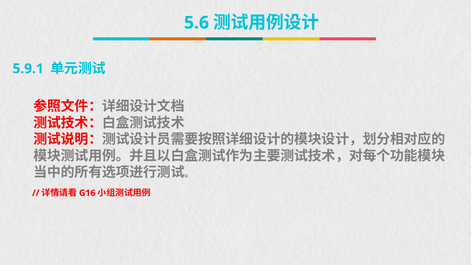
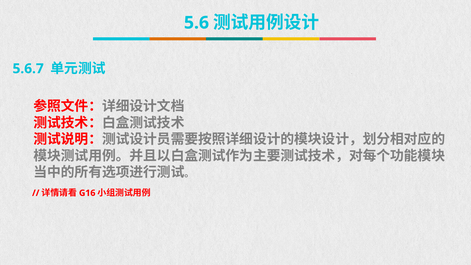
5.9.1: 5.9.1 -> 5.6.7 (28, 69)
